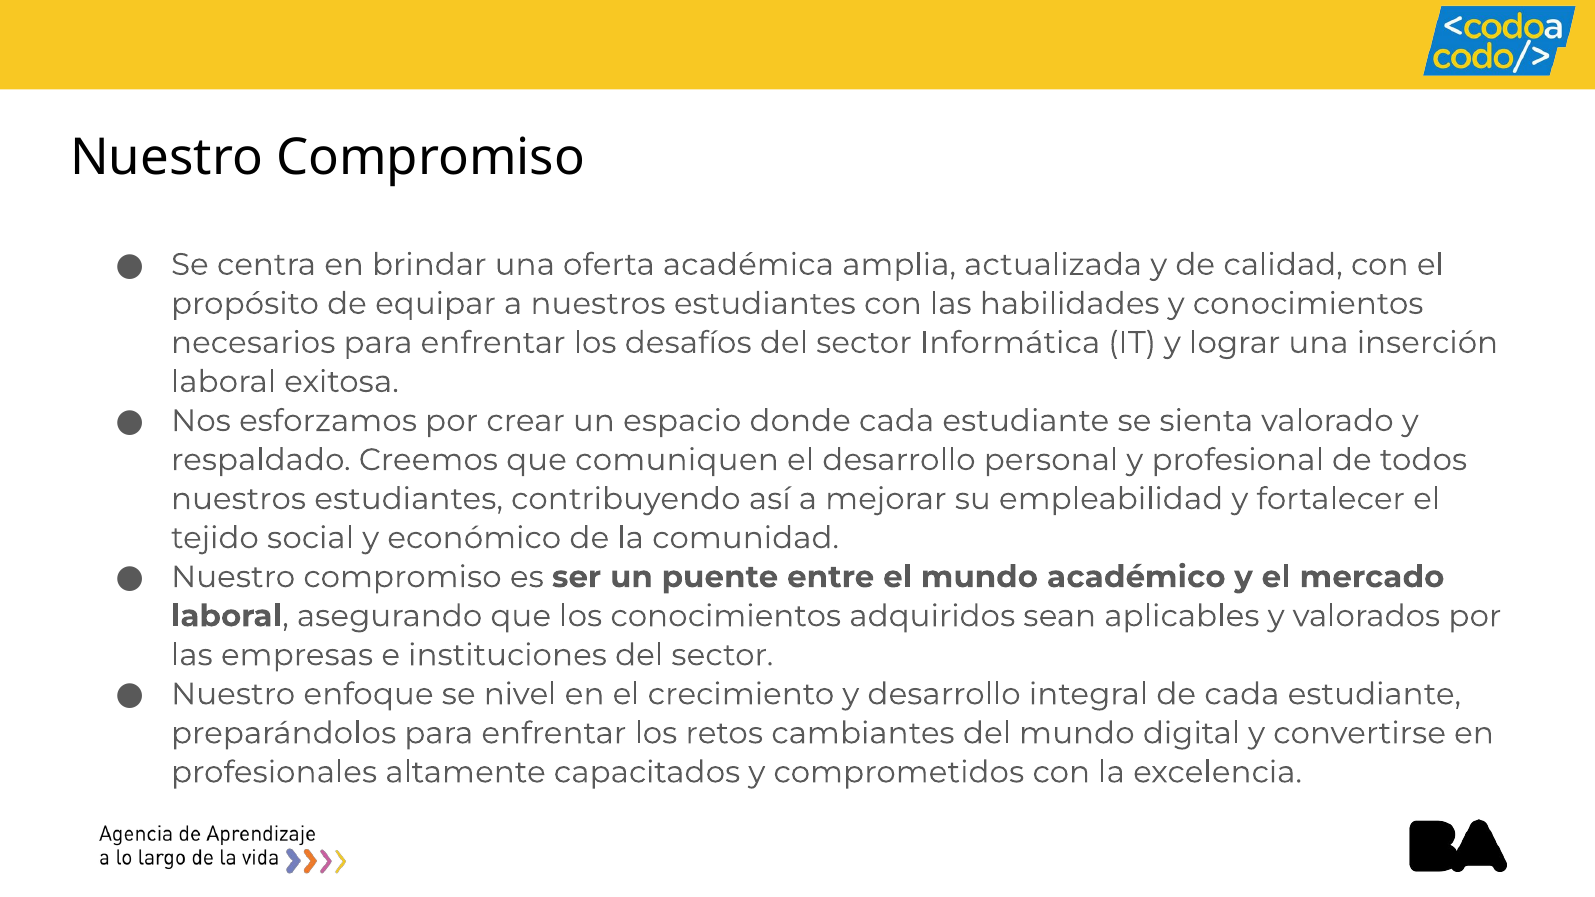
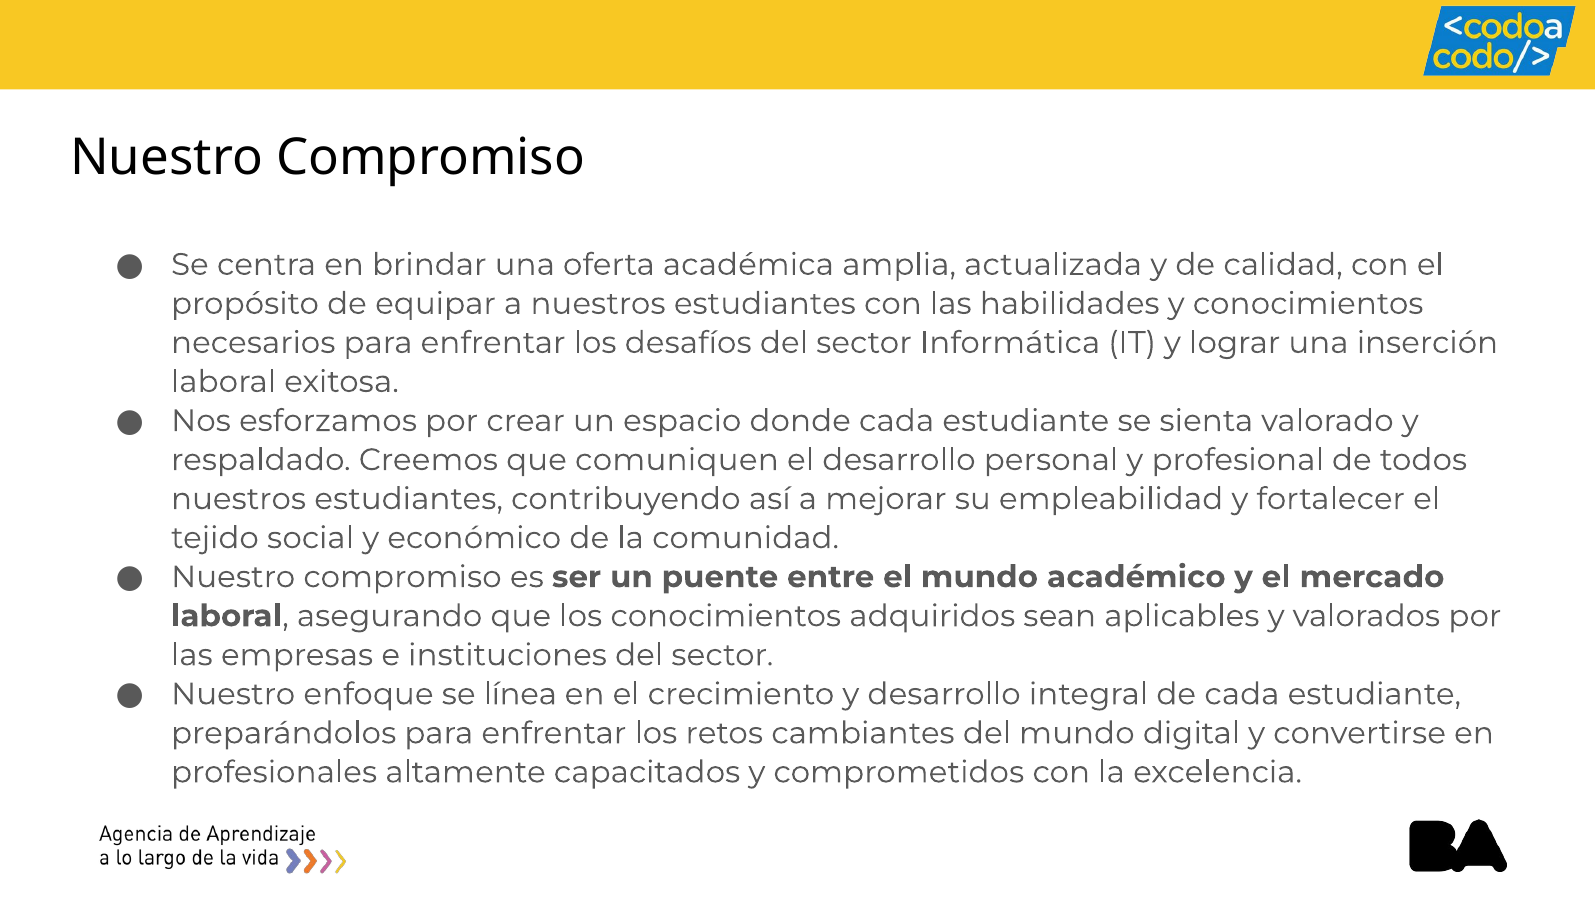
nivel: nivel -> línea (520, 694)
